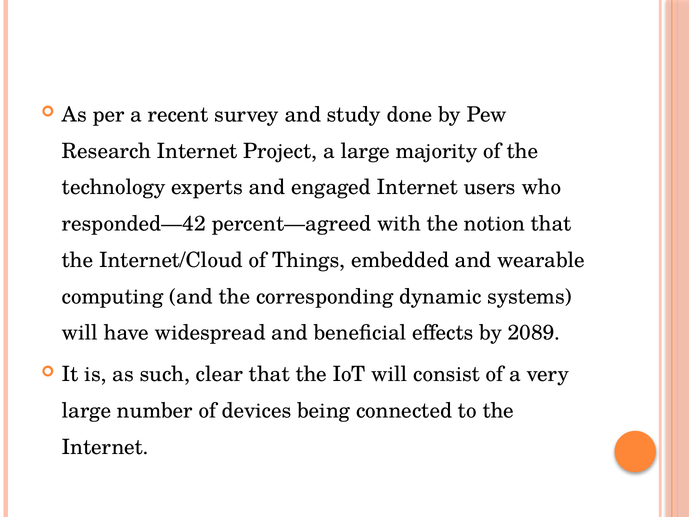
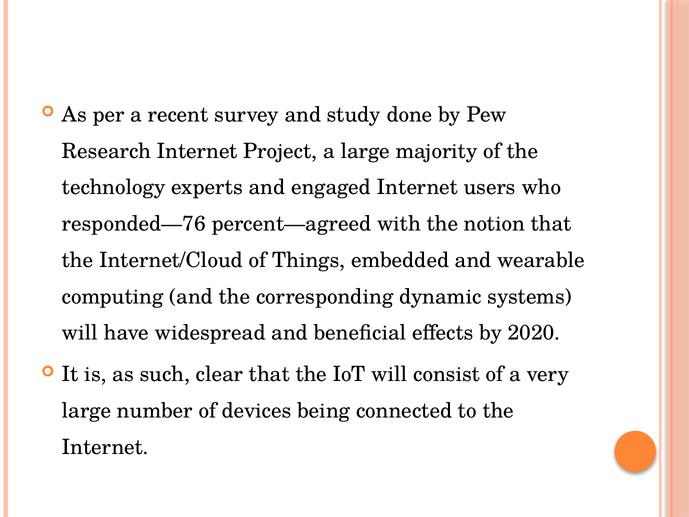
responded—42: responded—42 -> responded—76 (134, 224)
2089: 2089 -> 2020 (534, 333)
